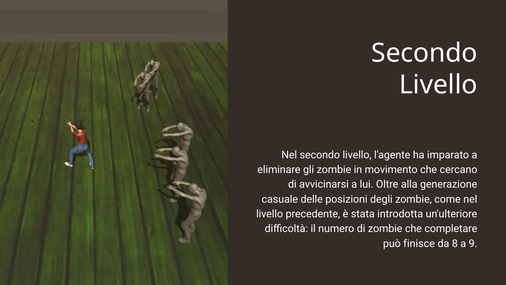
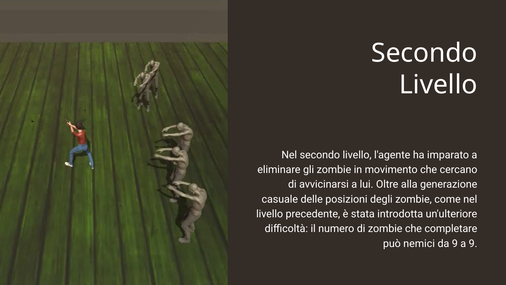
finisce: finisce -> nemici (419, 243)
da 8: 8 -> 9 (455, 243)
